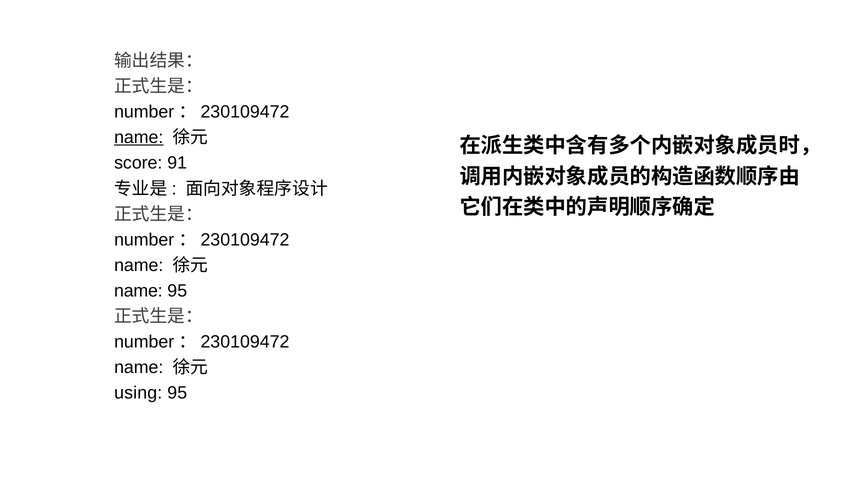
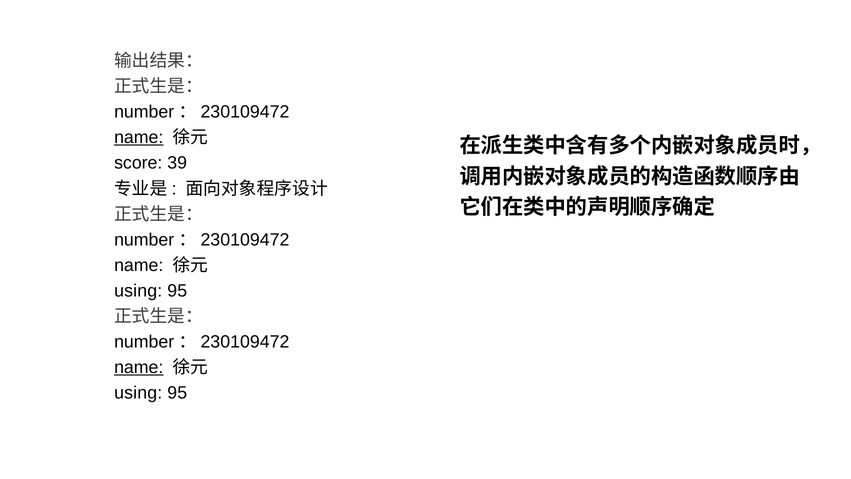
91: 91 -> 39 (177, 163)
name: name -> using (138, 291)
name underline: none -> present (139, 367)
